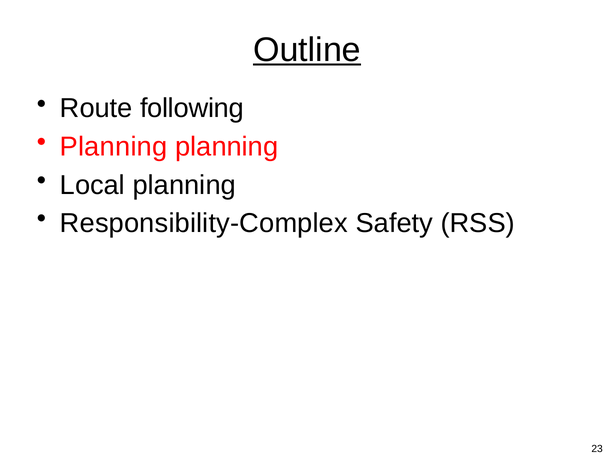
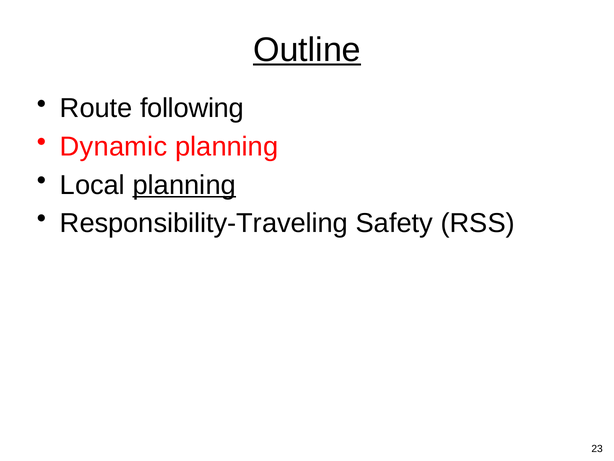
Planning: Planning -> Dynamic (114, 147)
planning underline: none -> present (184, 185)
Responsibility-Complex: Responsibility-Complex -> Responsibility-Traveling (204, 223)
